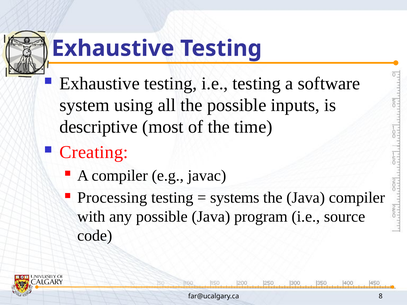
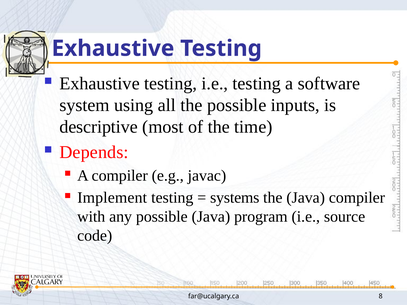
Creating: Creating -> Depends (94, 152)
Processing: Processing -> Implement (112, 198)
